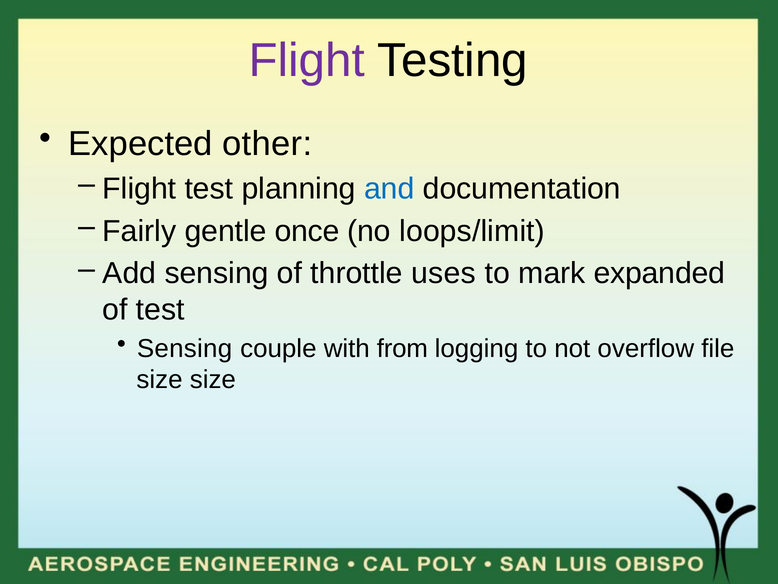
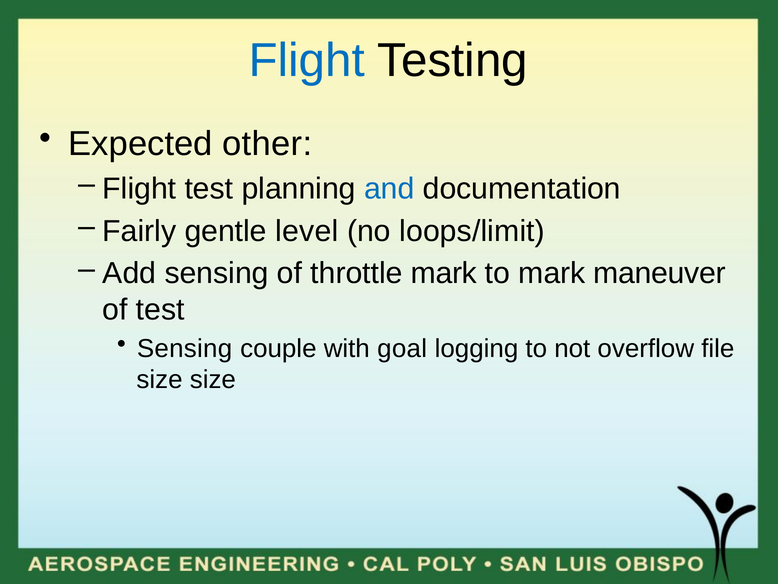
Flight colour: purple -> blue (307, 61)
once: once -> level (307, 231)
throttle uses: uses -> mark (444, 273)
expanded: expanded -> maneuver (659, 273)
from: from -> goal (402, 348)
